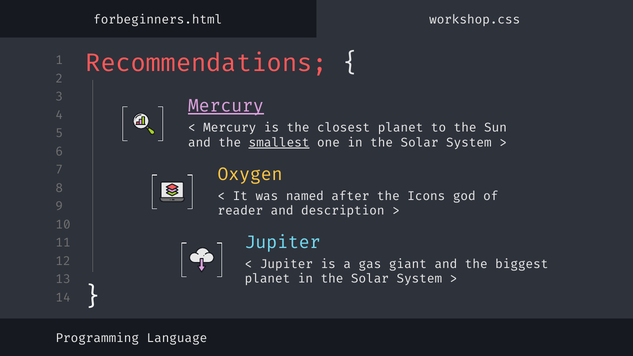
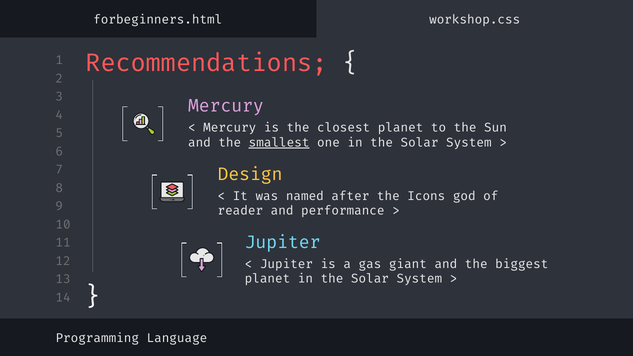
Mercury underline: present -> none (226, 106)
Oxygen: Oxygen -> Design (250, 174)
description: description -> performance (343, 211)
